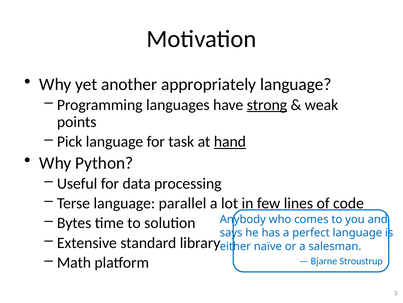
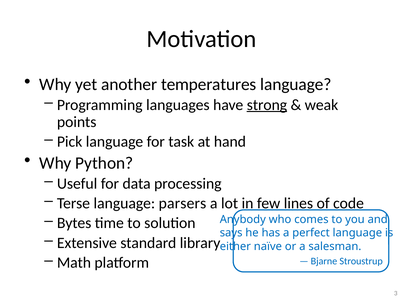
appropriately: appropriately -> temperatures (209, 84)
hand underline: present -> none (230, 141)
parallel: parallel -> parsers (182, 203)
